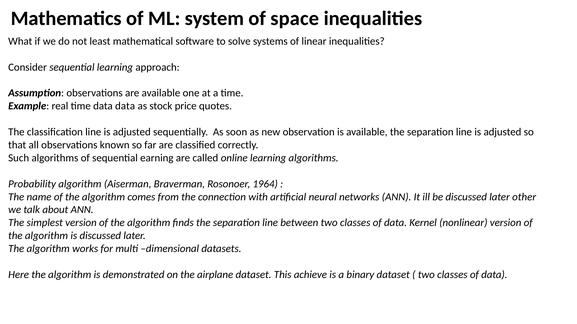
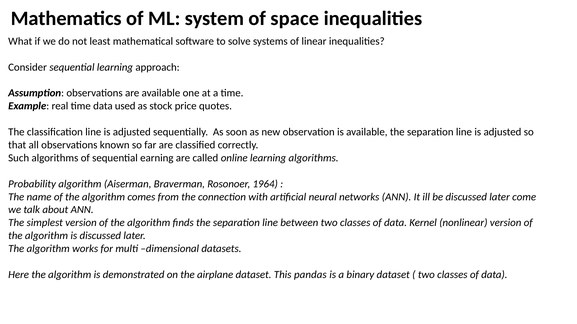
data data: data -> used (125, 106)
other: other -> come (524, 197)
achieve: achieve -> pandas (310, 275)
